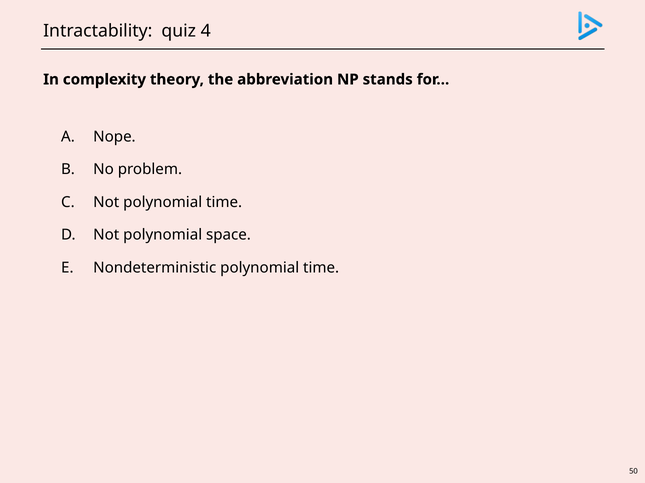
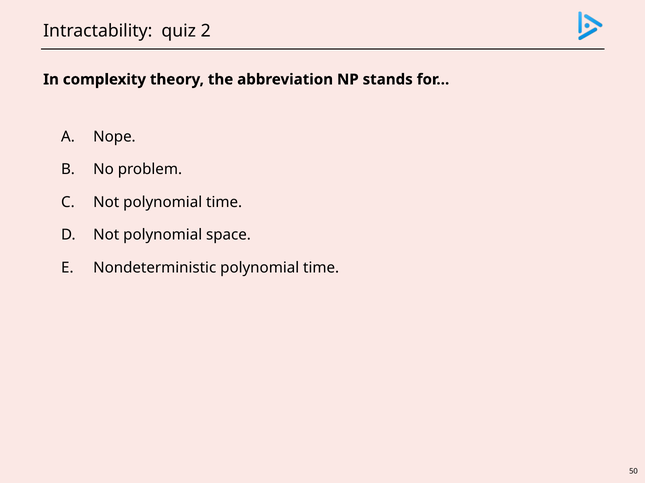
4: 4 -> 2 (206, 31)
